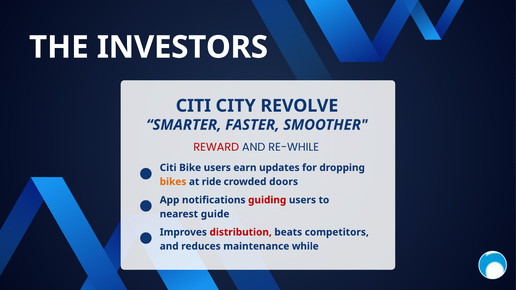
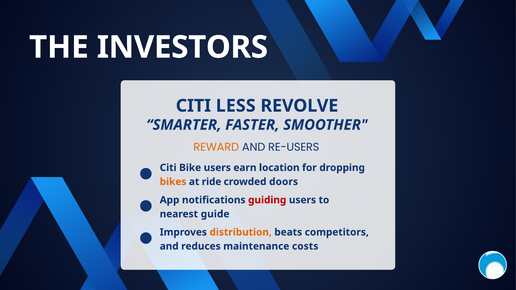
CITY: CITY -> LESS (236, 106)
REWARD colour: red -> orange (216, 147)
RE-WHILE: RE-WHILE -> RE-USERS (294, 147)
updates: updates -> location (279, 168)
distribution colour: red -> orange (241, 232)
while: while -> costs (305, 246)
